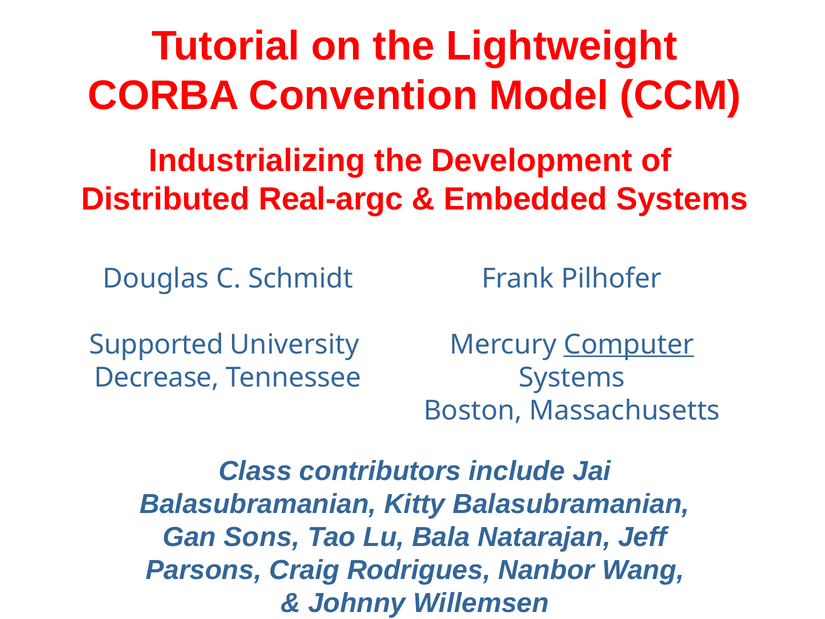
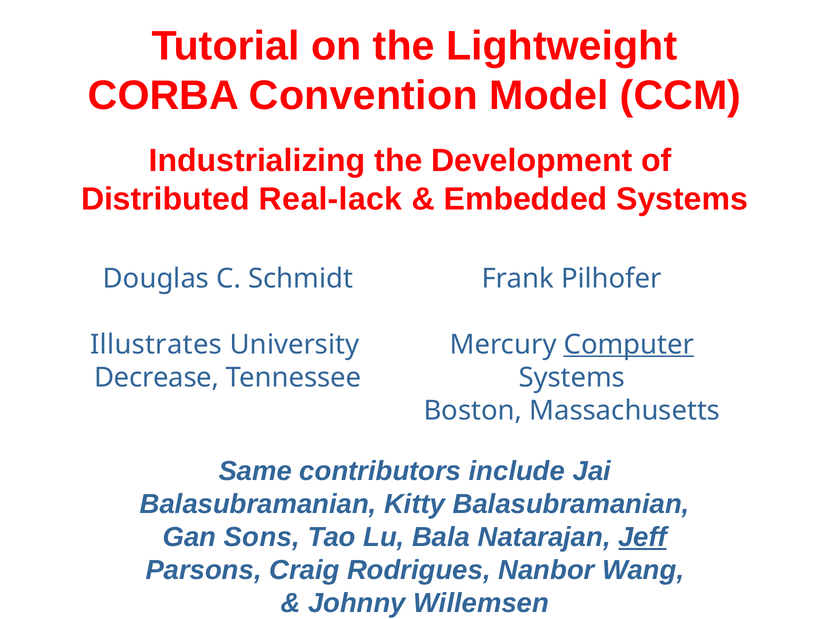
Real-argc: Real-argc -> Real-lack (331, 199)
Supported: Supported -> Illustrates (156, 344)
Class: Class -> Same (255, 471)
Jeff underline: none -> present (643, 537)
